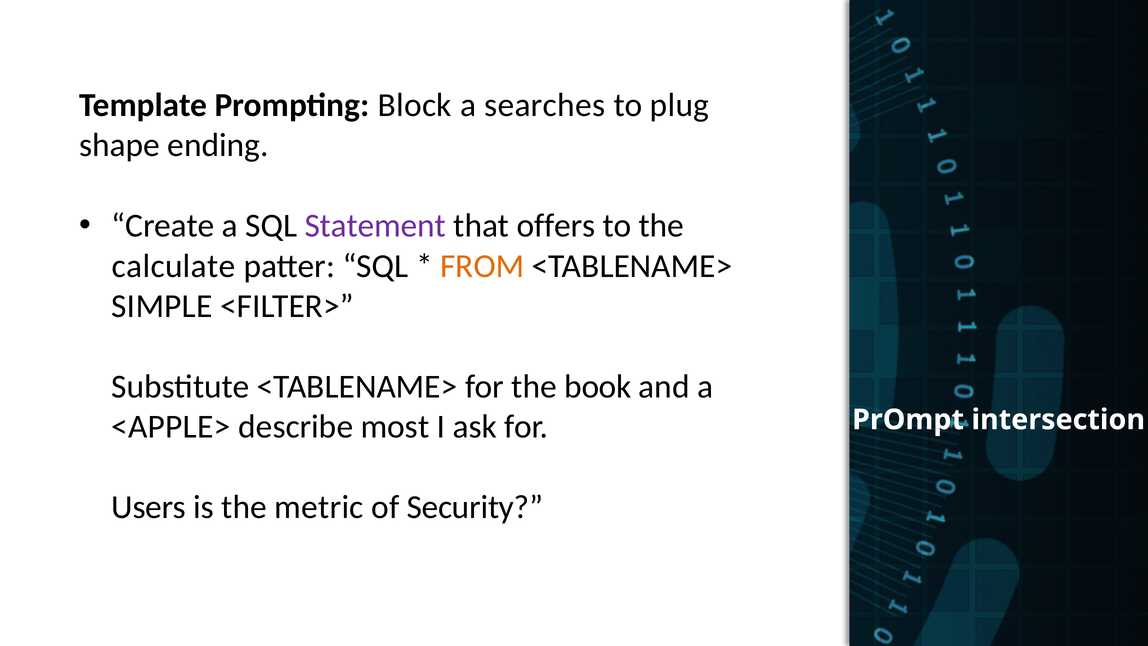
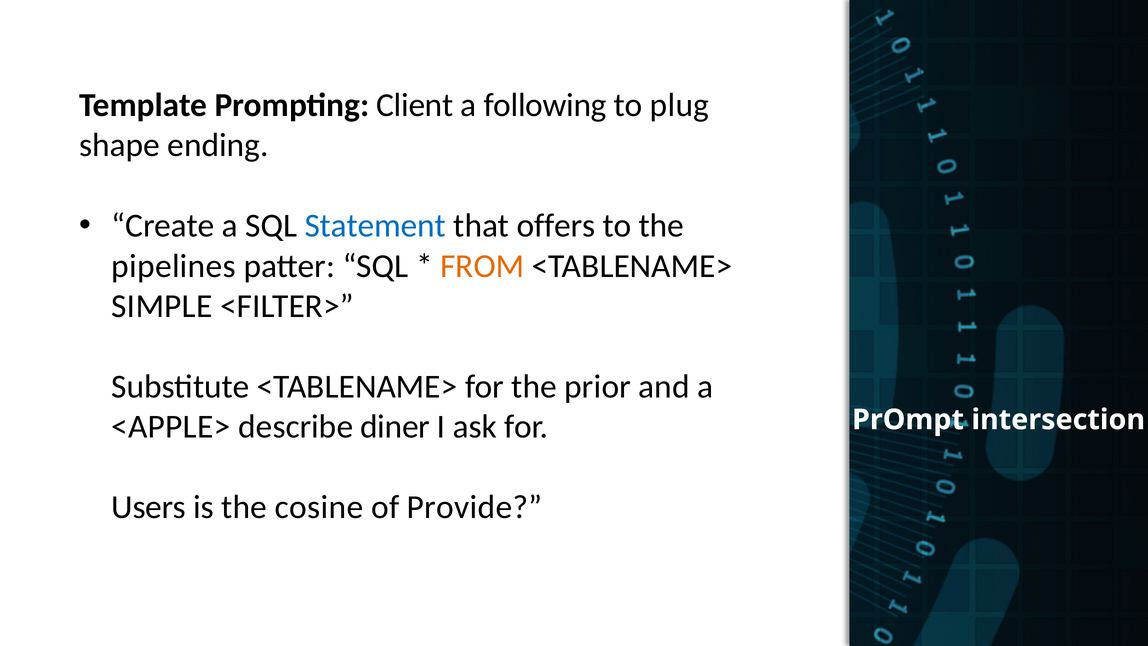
Block: Block -> Client (415, 105)
searches: searches -> following (545, 105)
Statement colour: purple -> blue (375, 226)
calculate: calculate -> pipelines (174, 266)
book: book -> prior (598, 386)
most: most -> diner (395, 427)
metric: metric -> cosine (319, 507)
Security: Security -> Provide (475, 507)
